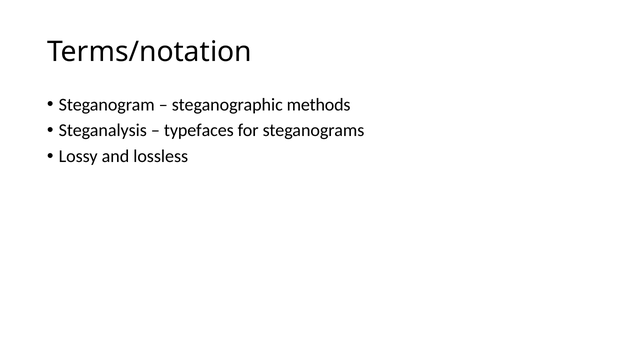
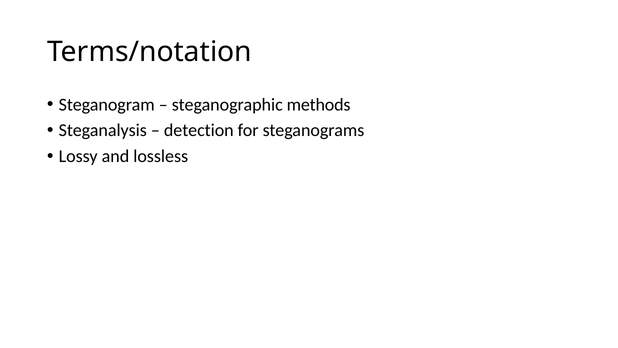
typefaces: typefaces -> detection (199, 130)
